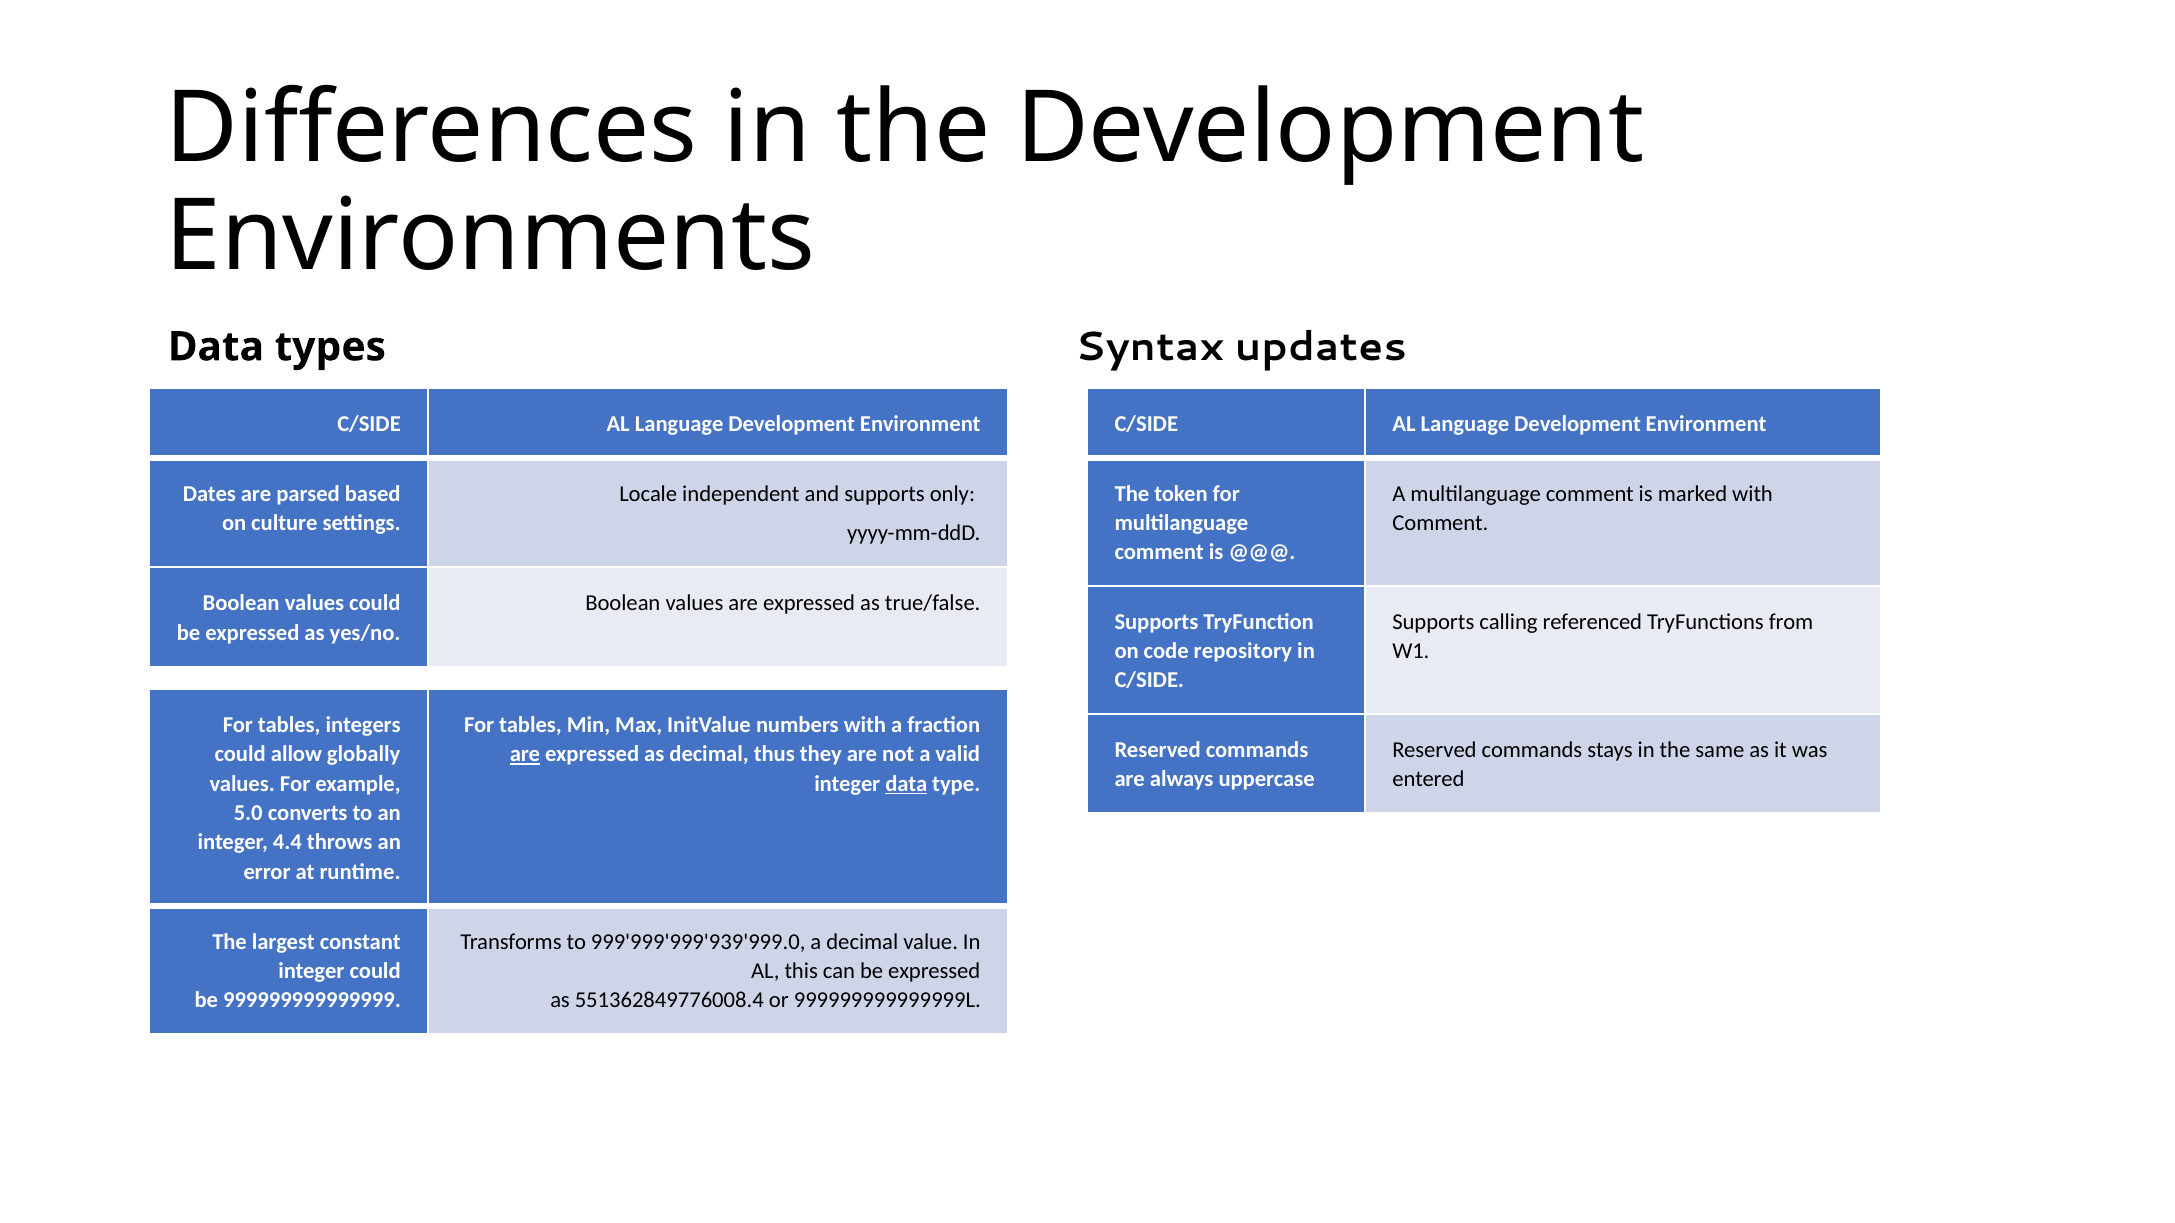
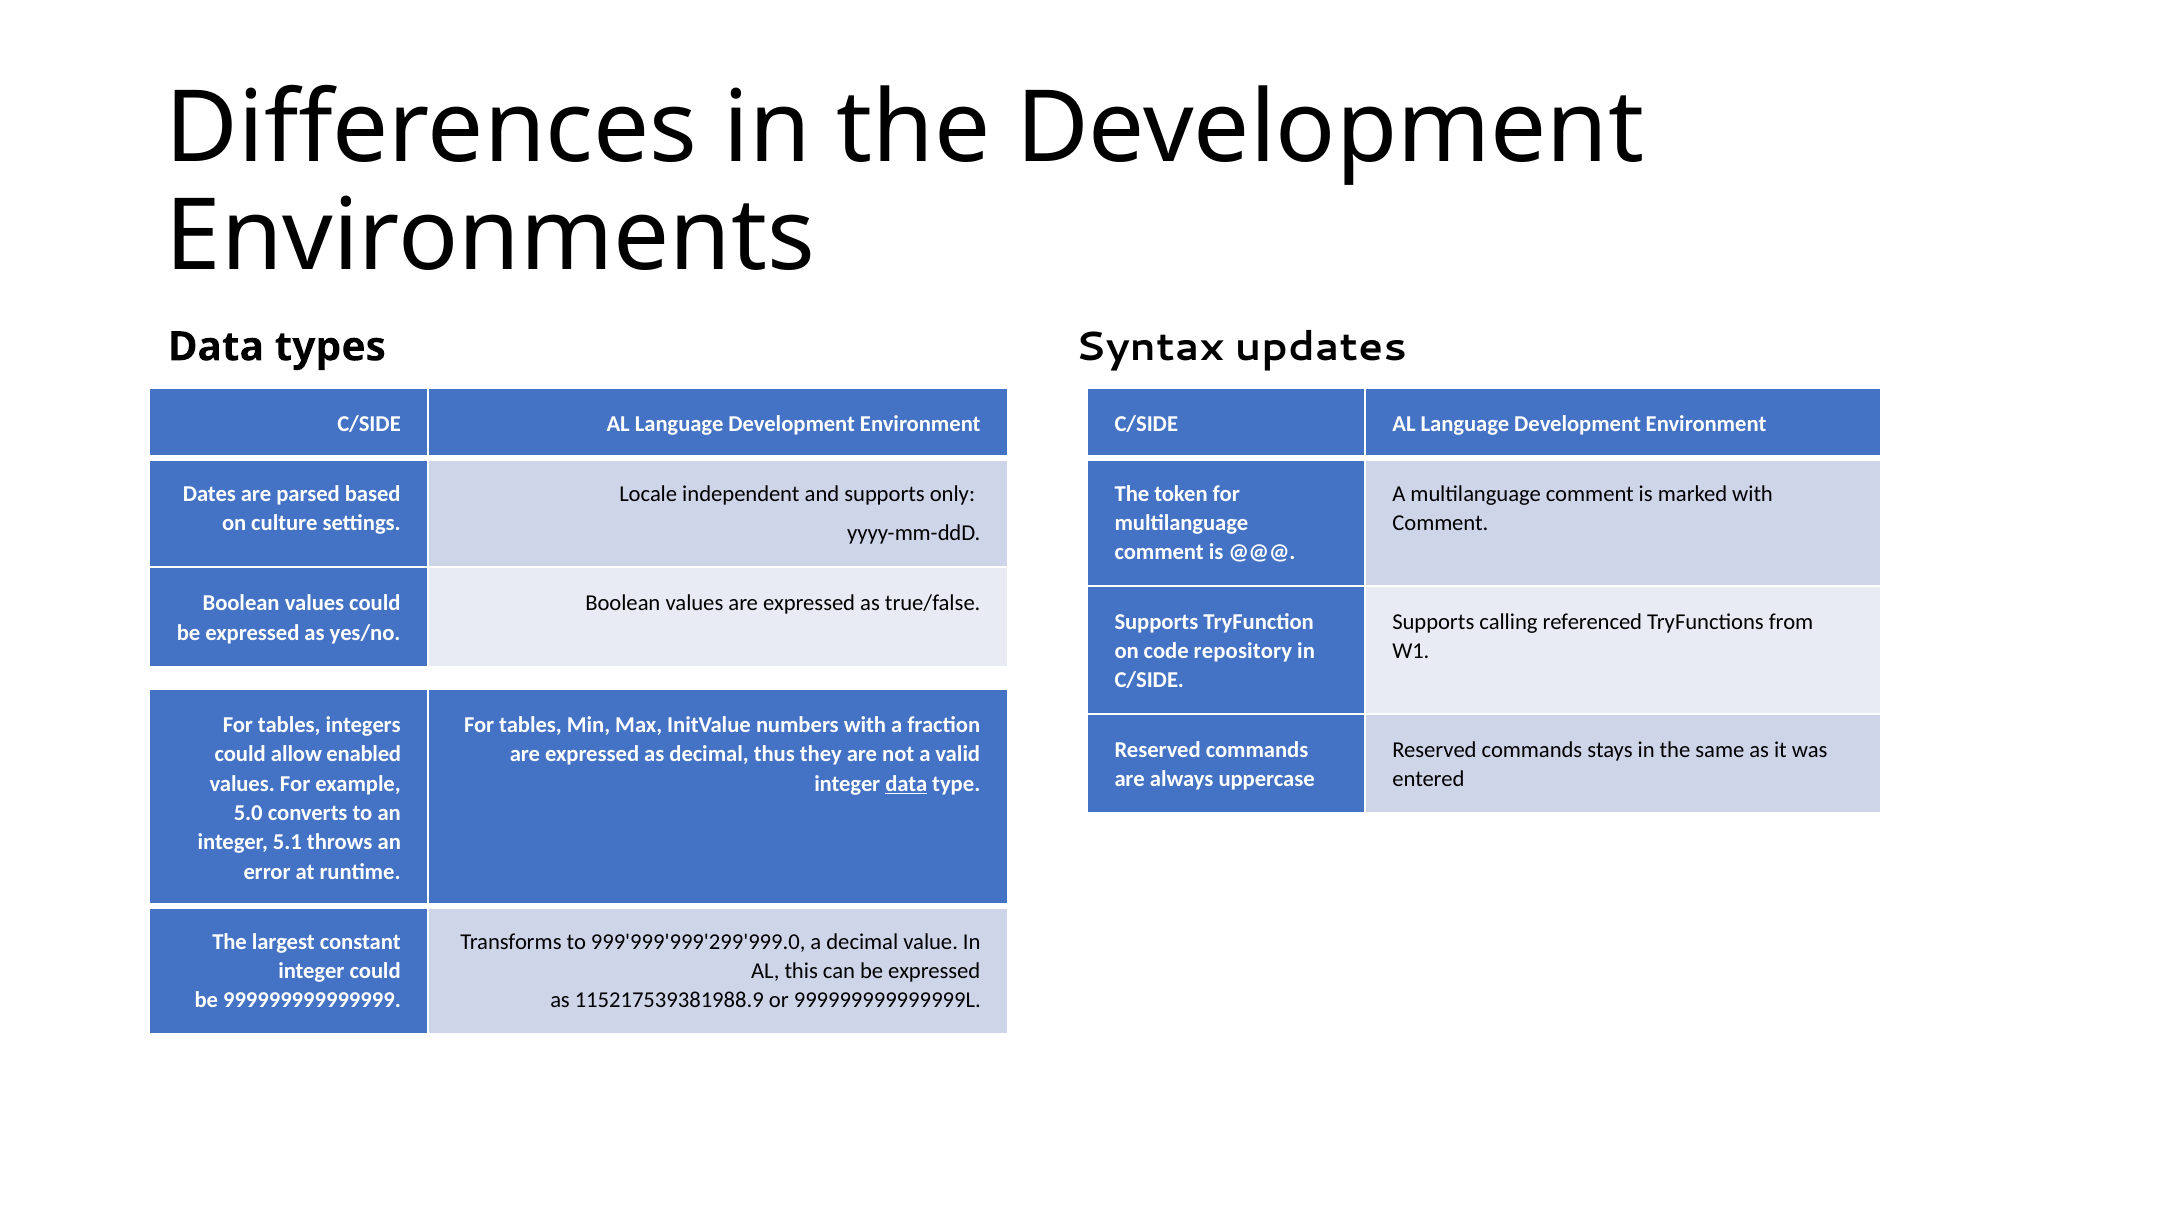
globally: globally -> enabled (364, 755)
are underline: present -> none (525, 755)
4.4: 4.4 -> 5.1 (287, 843)
999'999'999'939'999.0: 999'999'999'939'999.0 -> 999'999'999'299'999.0 (698, 942)
551362849776008.4: 551362849776008.4 -> 115217539381988.9 (669, 1001)
